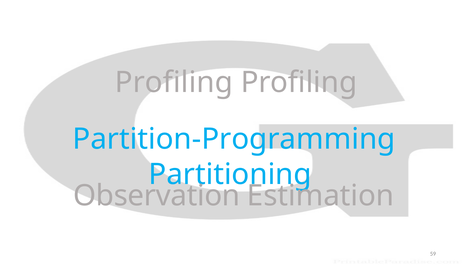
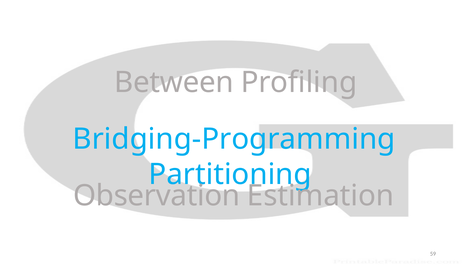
Profiling: Profiling -> Between (174, 82)
Partition-Programming: Partition-Programming -> Bridging-Programming (234, 139)
